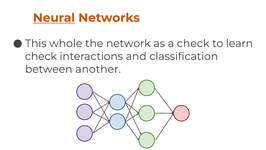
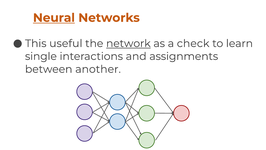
whole: whole -> useful (66, 43)
network underline: none -> present (128, 43)
check: check -> single (41, 56)
classification: classification -> assignments (184, 56)
